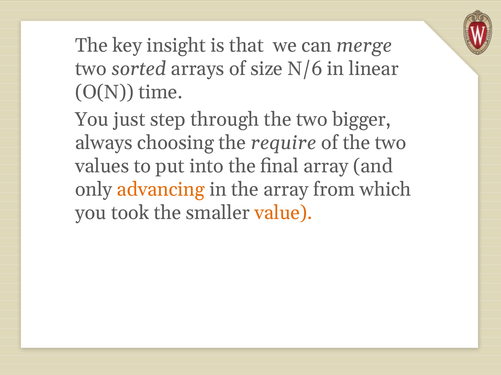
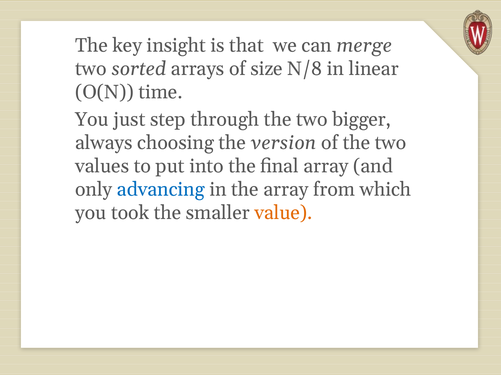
N/6: N/6 -> N/8 (305, 69)
require: require -> version (284, 143)
advancing colour: orange -> blue (161, 190)
